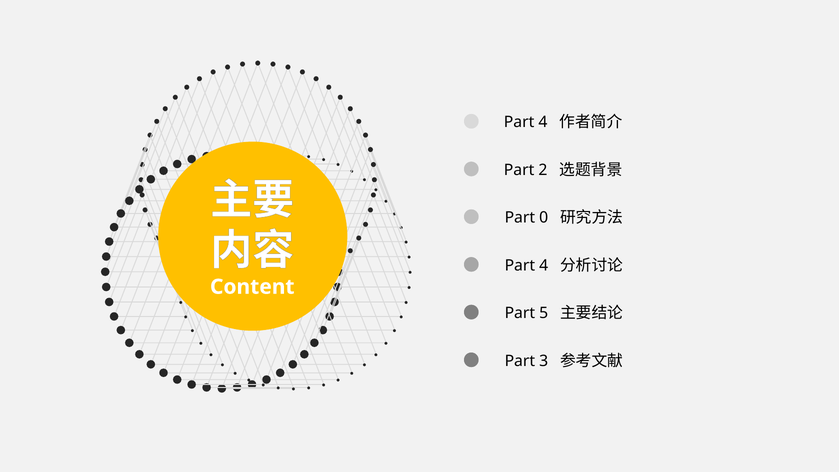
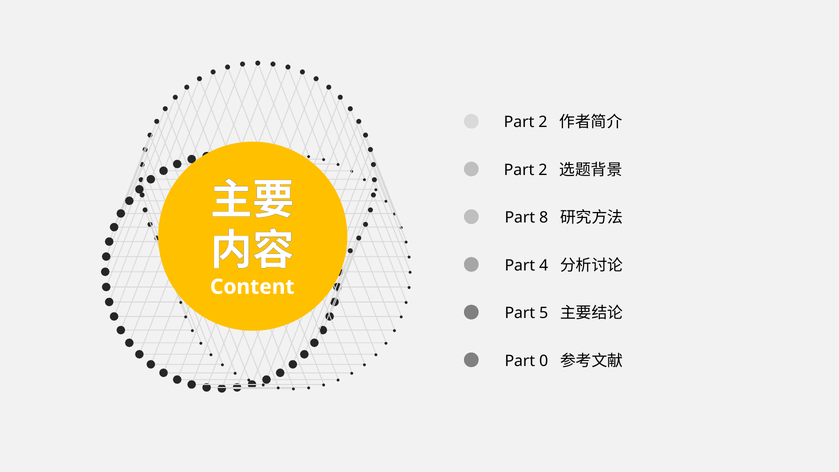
4: 4 -> 2 (543, 122)
0: 0 -> 8 (544, 218)
3: 3 -> 0 (544, 361)
